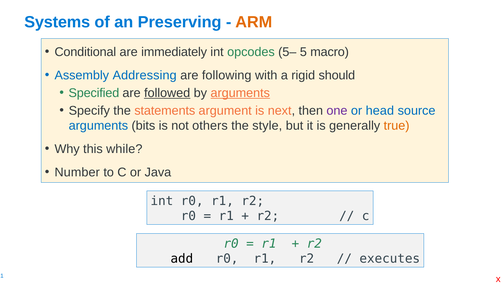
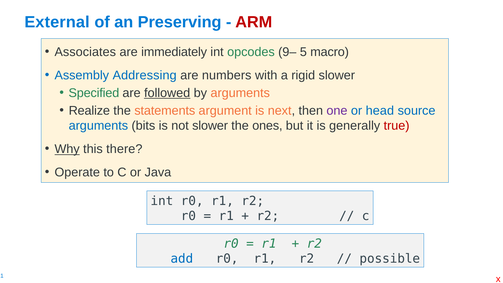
Systems: Systems -> External (57, 22)
ARM colour: orange -> red (254, 22)
Conditional: Conditional -> Associates (85, 52)
5–: 5– -> 9– (287, 52)
following: following -> numbers (227, 75)
rigid should: should -> slower (337, 75)
arguments underline: present -> none (240, 93)
Specify: Specify -> Realize (89, 111)
not others: others -> slower (210, 126)
style: style -> ones (267, 126)
true colour: orange -> red (397, 126)
Why underline: none -> present (67, 149)
while: while -> there (124, 149)
Number: Number -> Operate (77, 172)
add colour: black -> blue (182, 259)
executes: executes -> possible (390, 259)
